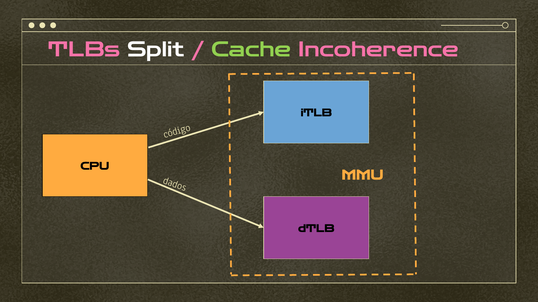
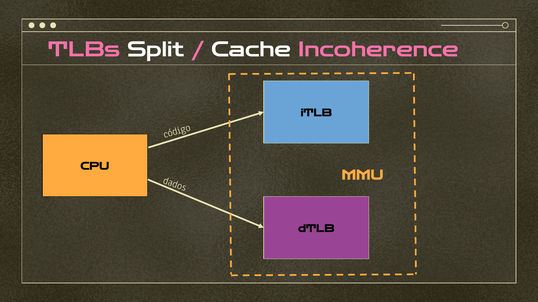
Cache colour: light green -> white (251, 50)
